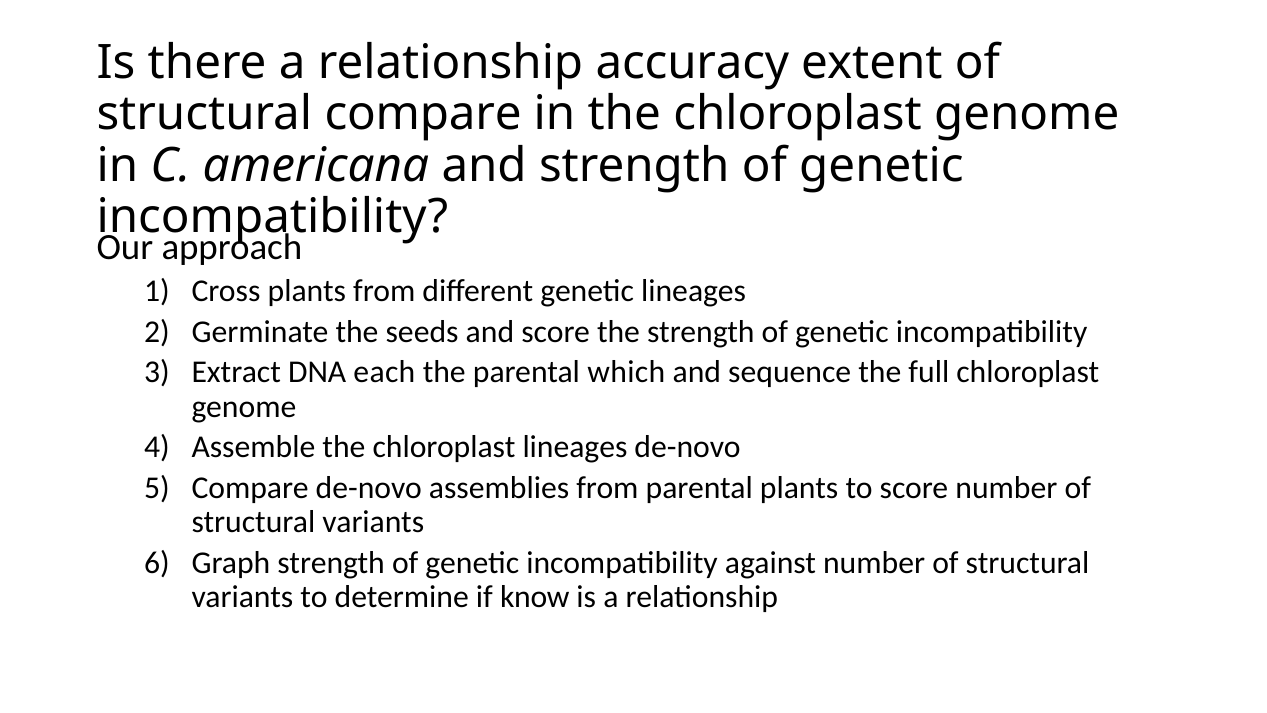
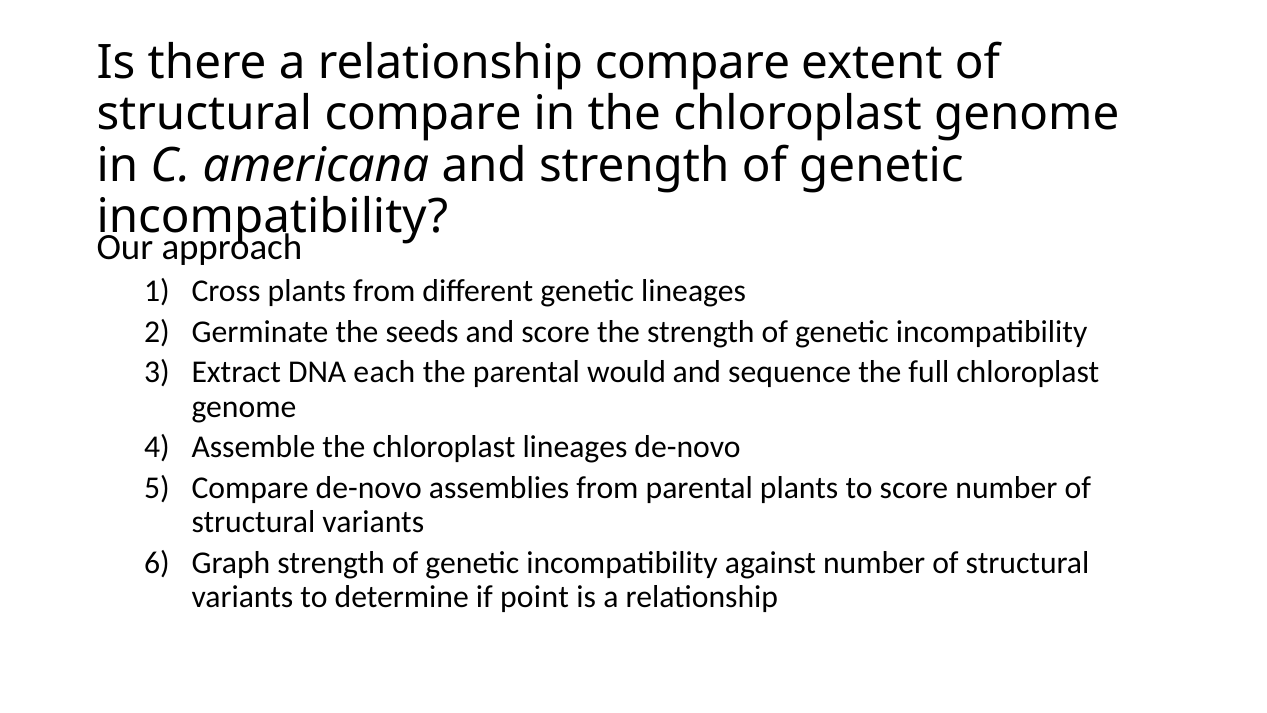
relationship accuracy: accuracy -> compare (693, 63)
which: which -> would (627, 372)
know: know -> point (535, 597)
